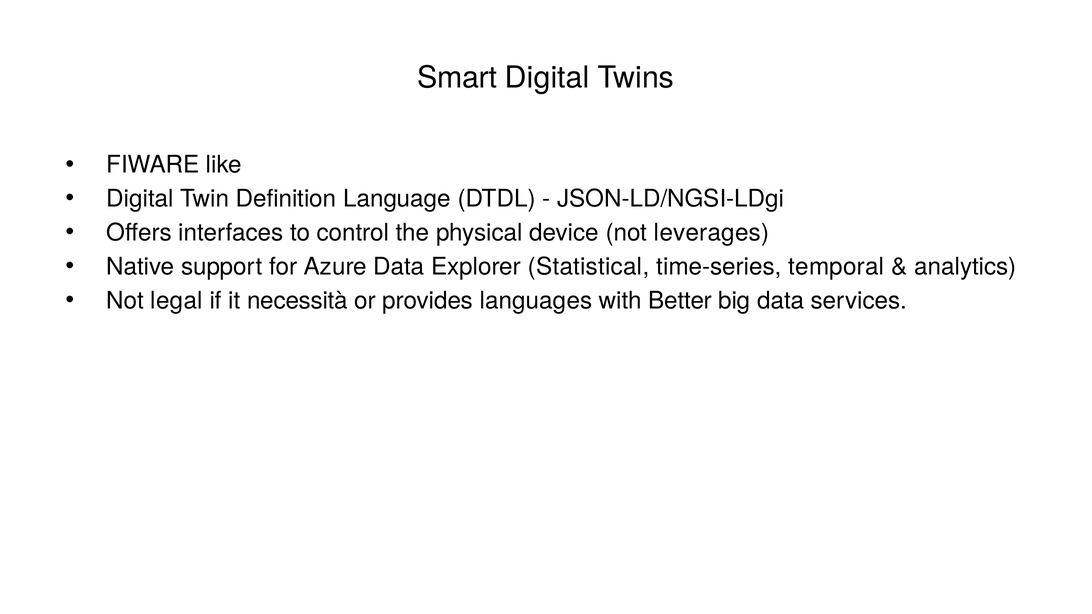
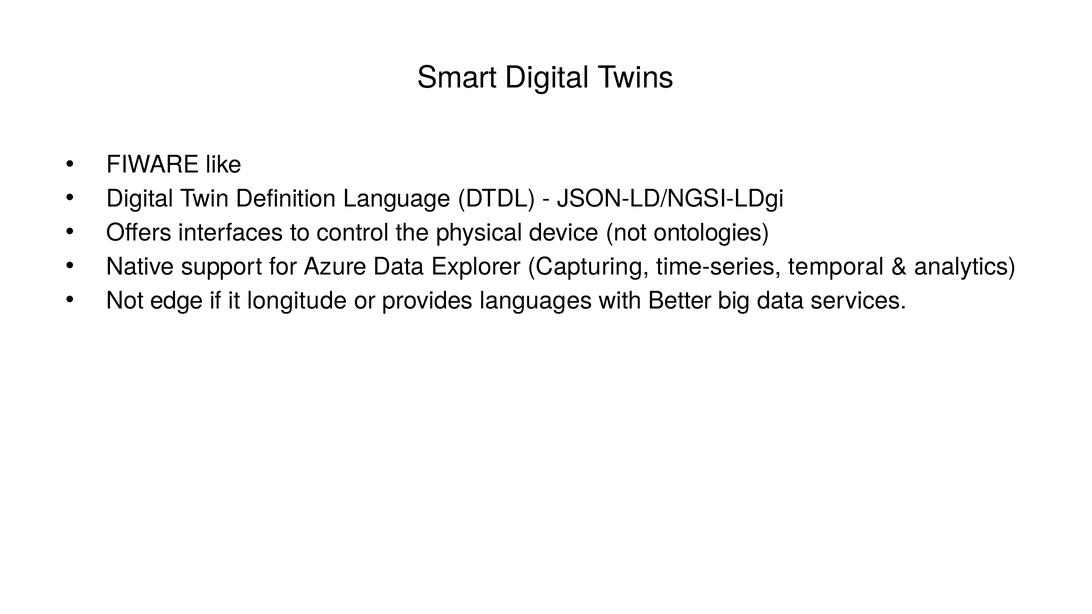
leverages: leverages -> ontologies (712, 233)
Statistical: Statistical -> Capturing (589, 267)
legal: legal -> edge (177, 301)
necessità: necessità -> longitude (297, 301)
